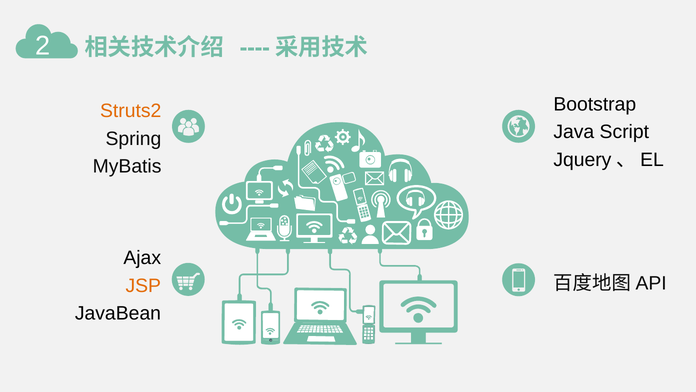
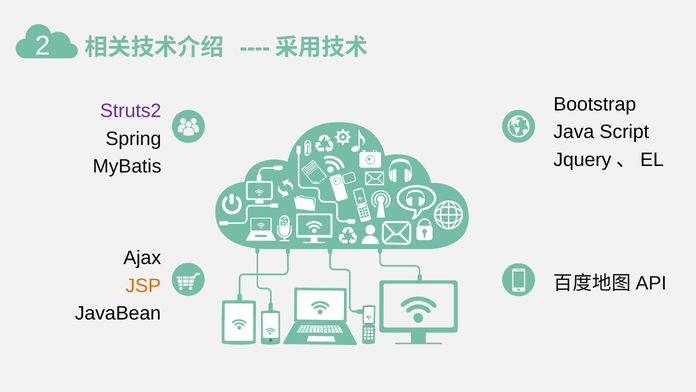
Struts2 colour: orange -> purple (131, 111)
